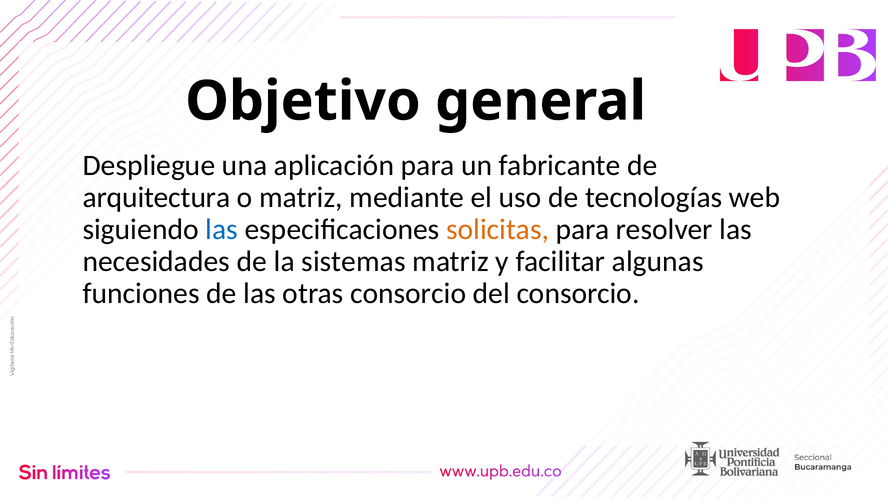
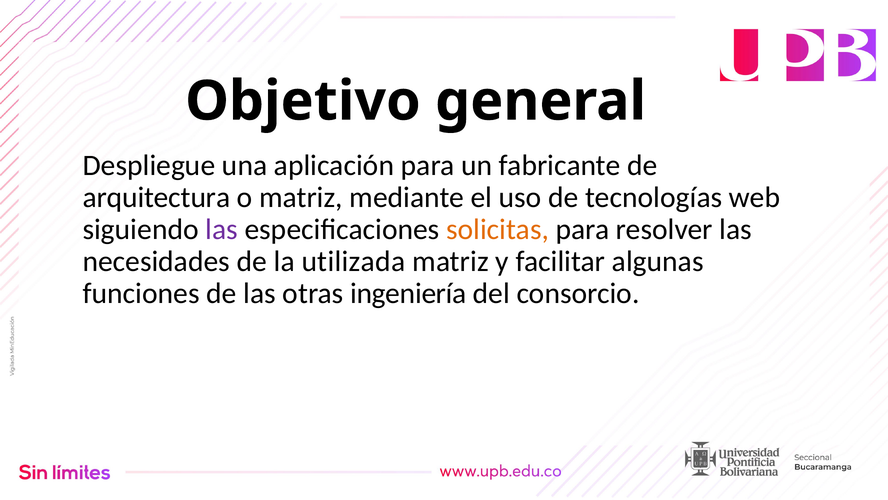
las colour: blue -> purple (222, 229)
sistemas: sistemas -> utilizada (353, 261)
otras consorcio: consorcio -> ingeniería (408, 293)
